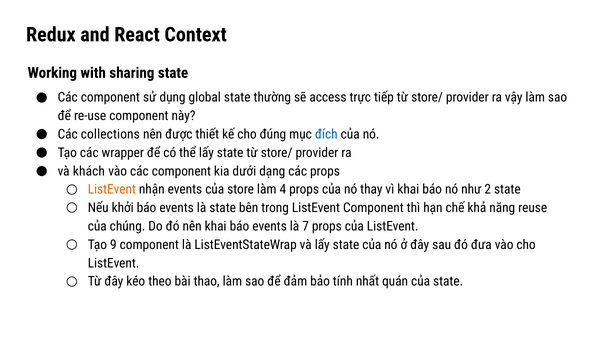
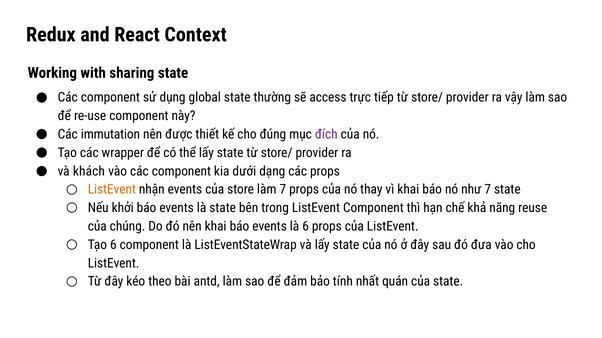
collections: collections -> immutation (110, 135)
đích colour: blue -> purple (326, 135)
làm 4: 4 -> 7 (283, 190)
như 2: 2 -> 7 (488, 190)
là 7: 7 -> 6 (306, 227)
Tạo 9: 9 -> 6 (113, 245)
thao: thao -> antd (207, 282)
